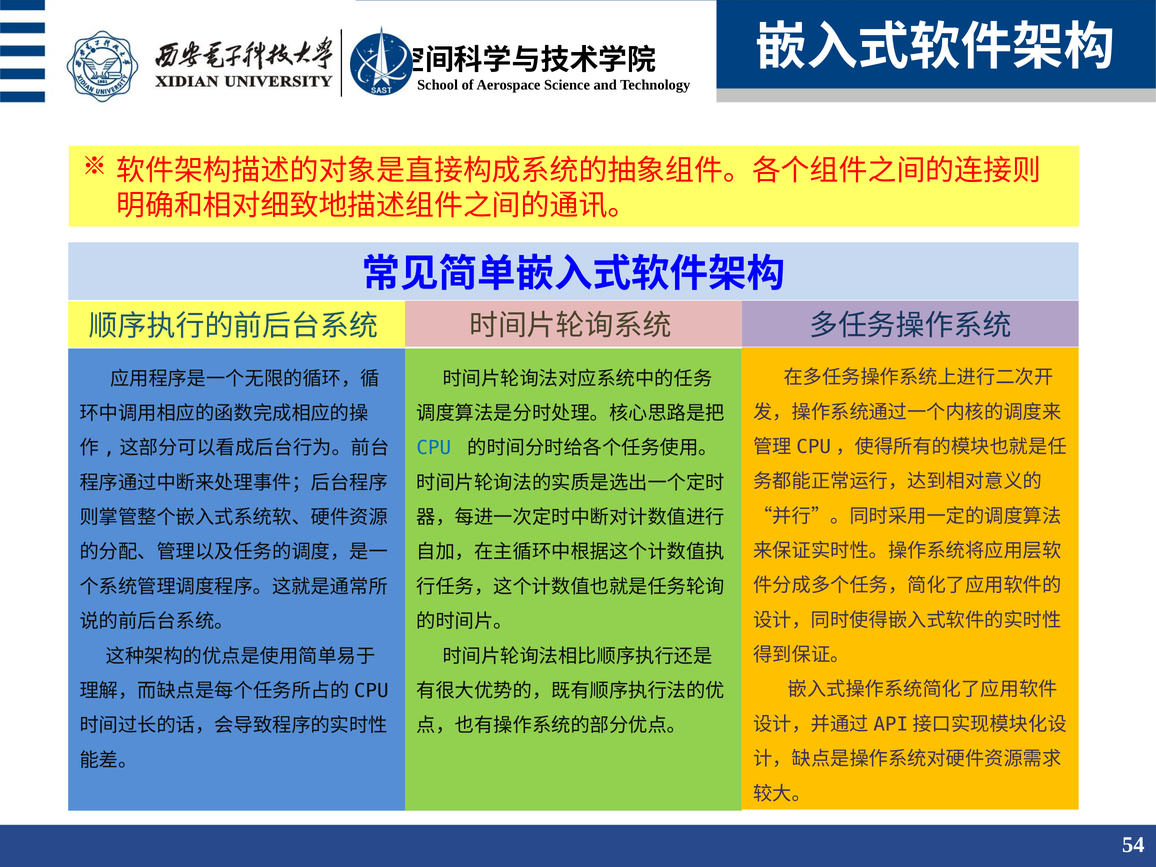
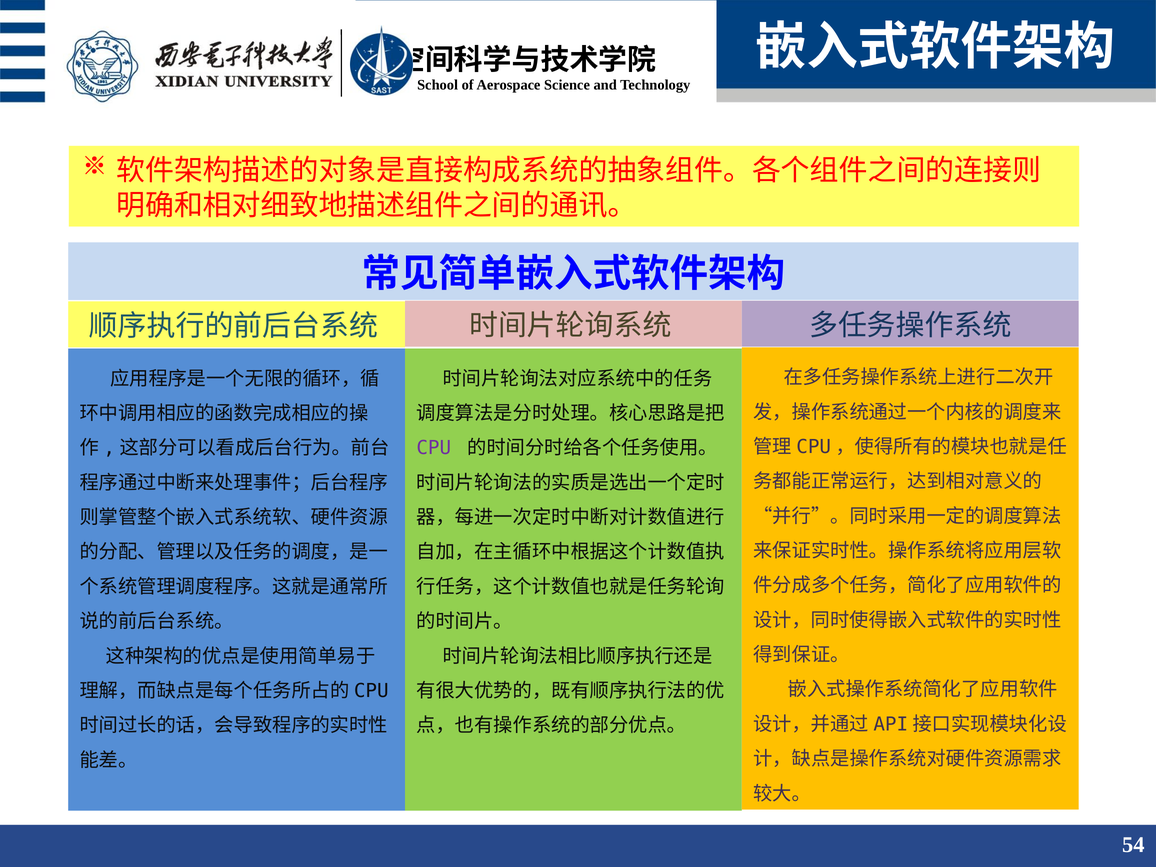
CPU colour: blue -> purple (434, 448)
